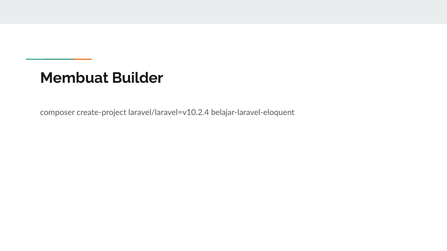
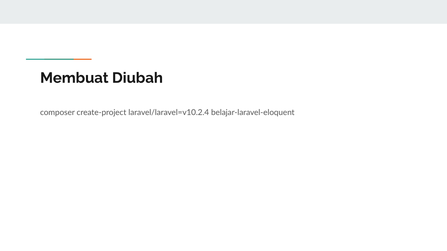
Builder: Builder -> Diubah (137, 78)
